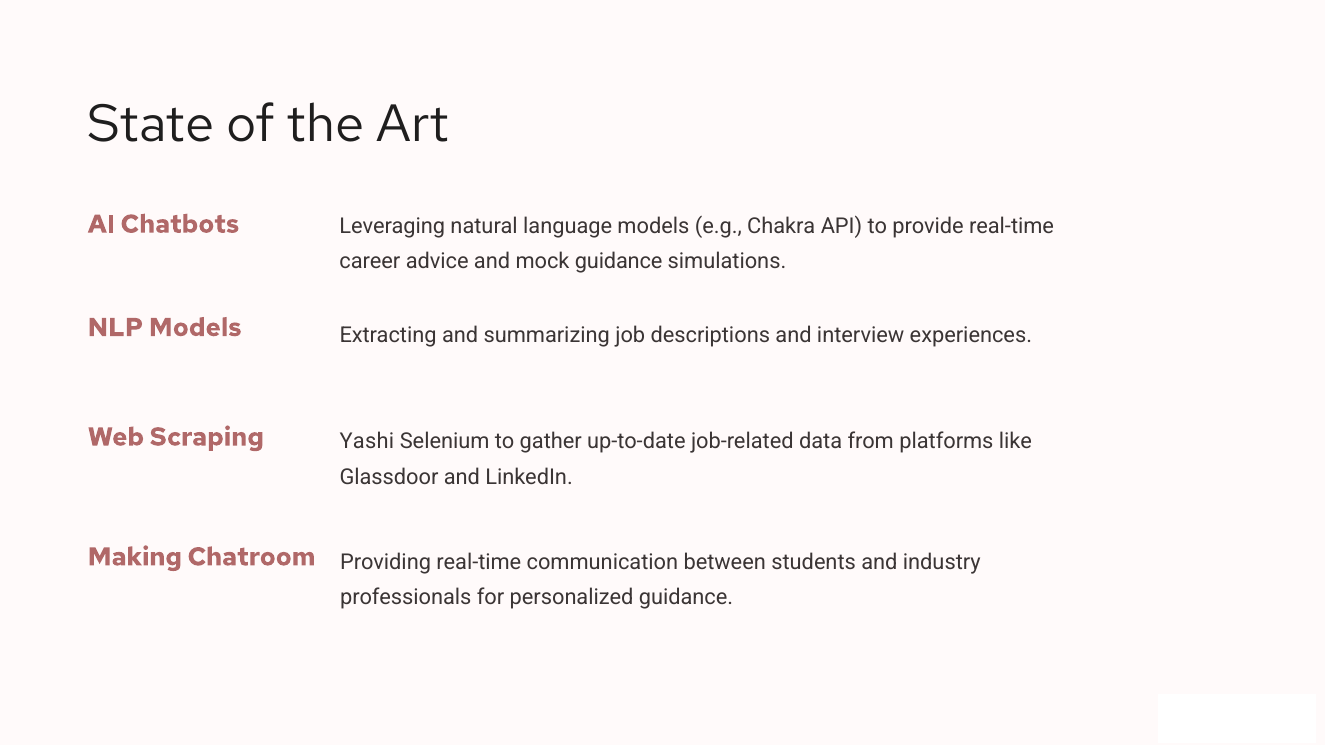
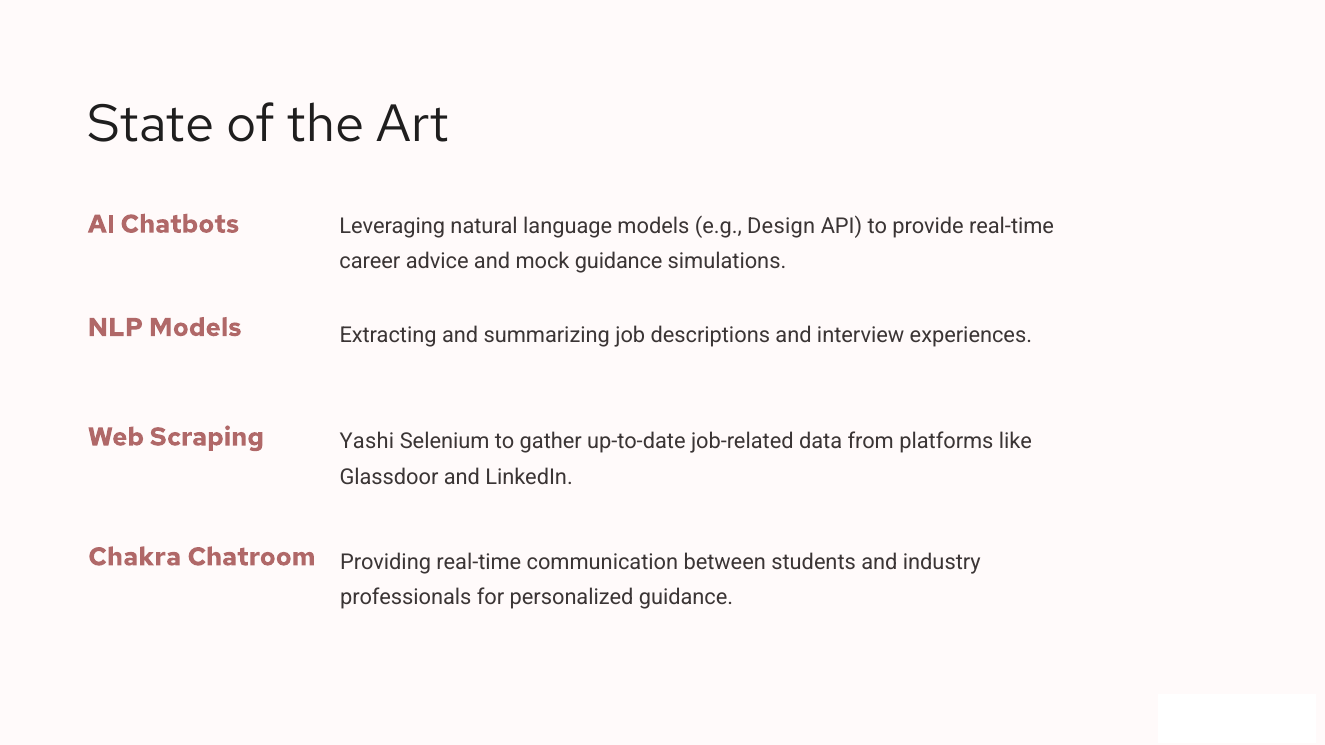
Chakra: Chakra -> Design (781, 226)
Making: Making -> Chakra (135, 557)
